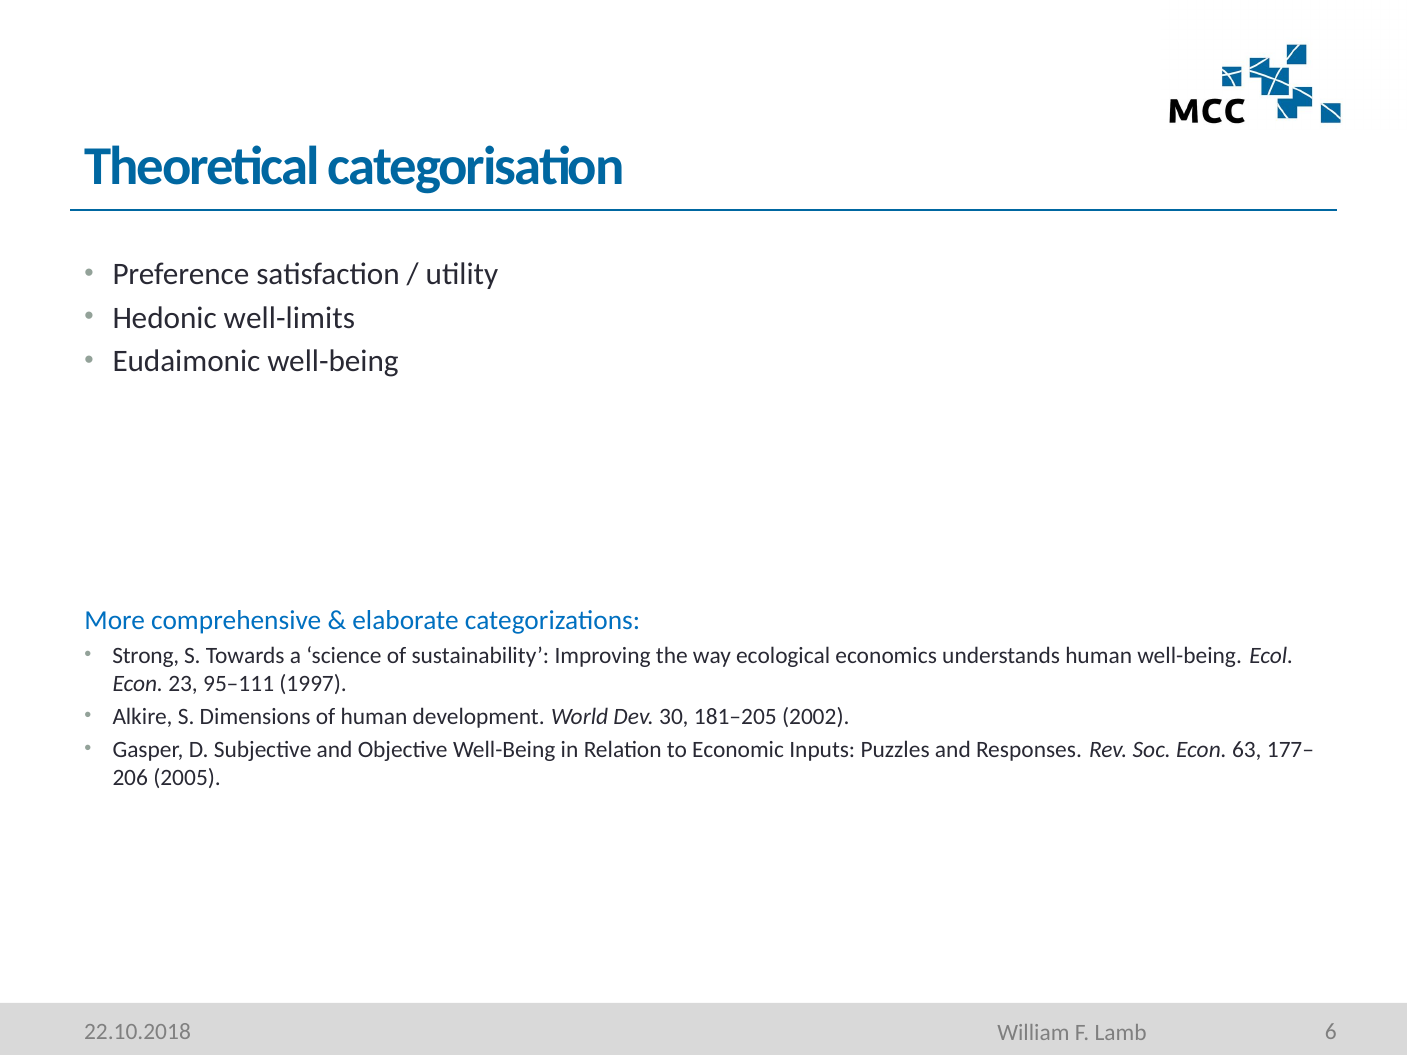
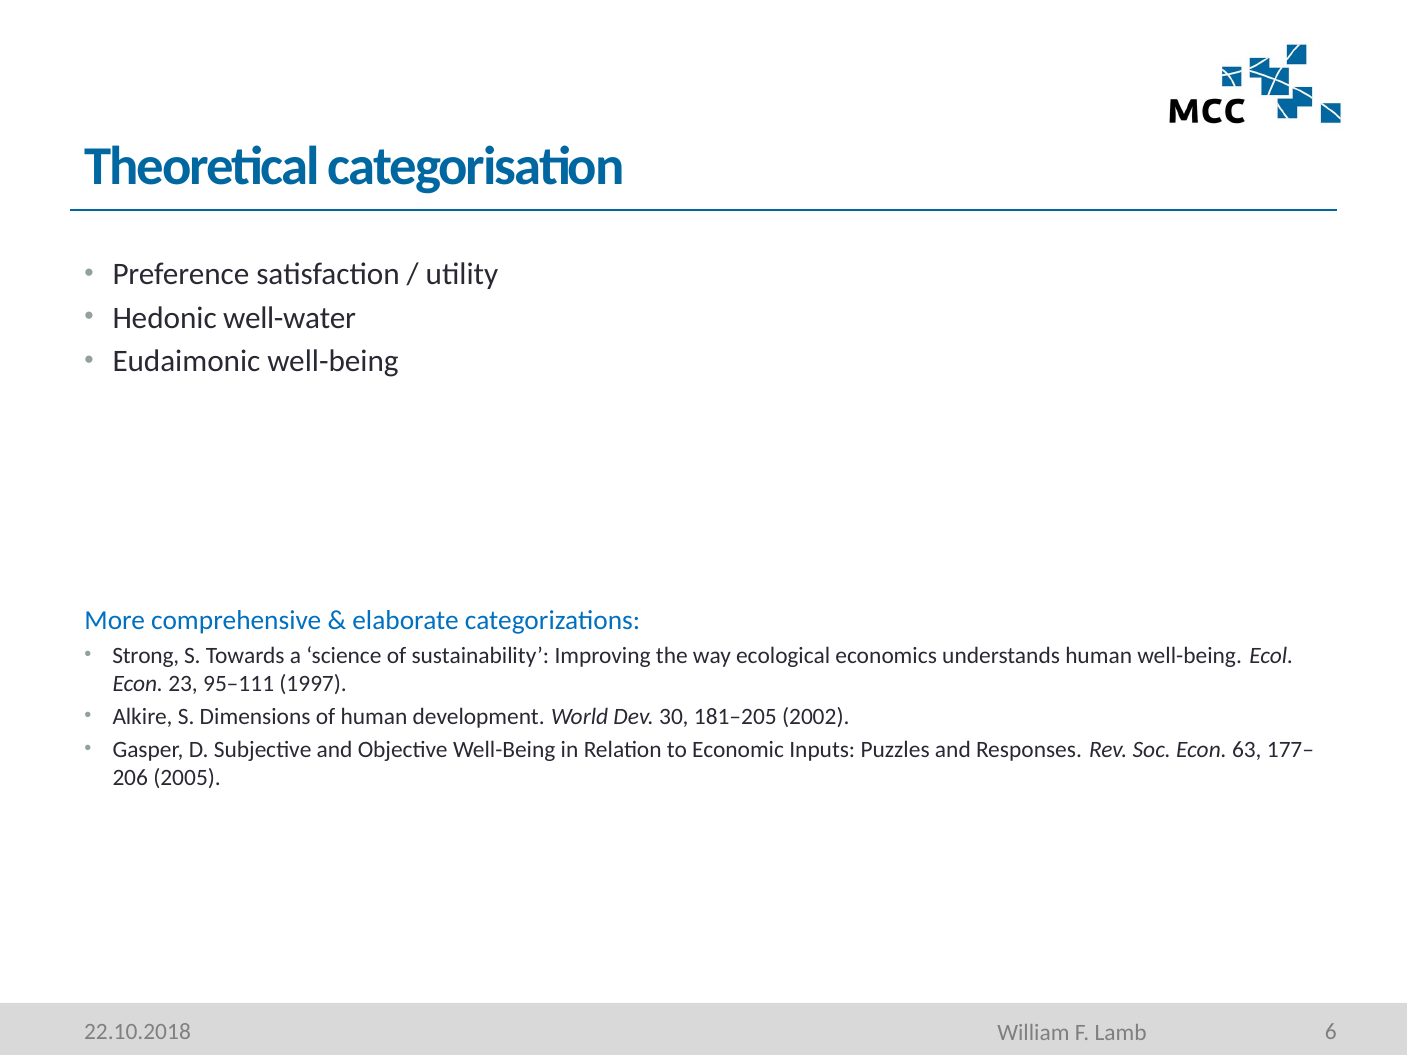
well-limits: well-limits -> well-water (290, 318)
